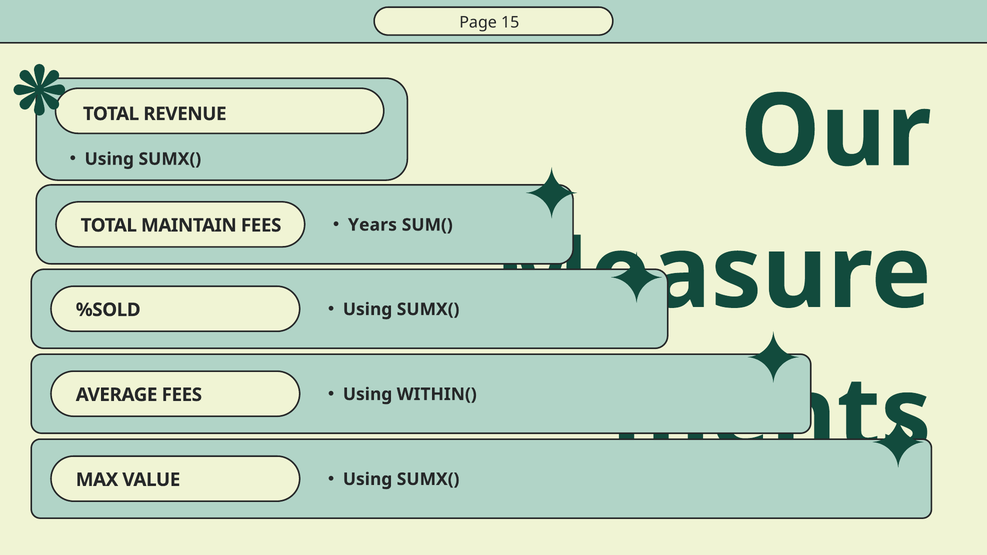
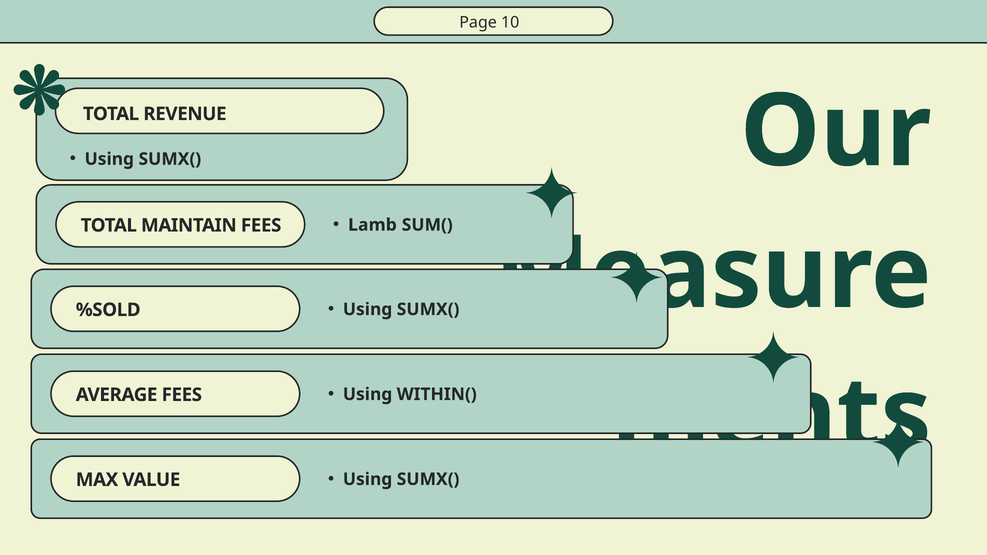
15: 15 -> 10 (510, 22)
Years: Years -> Lamb (372, 225)
